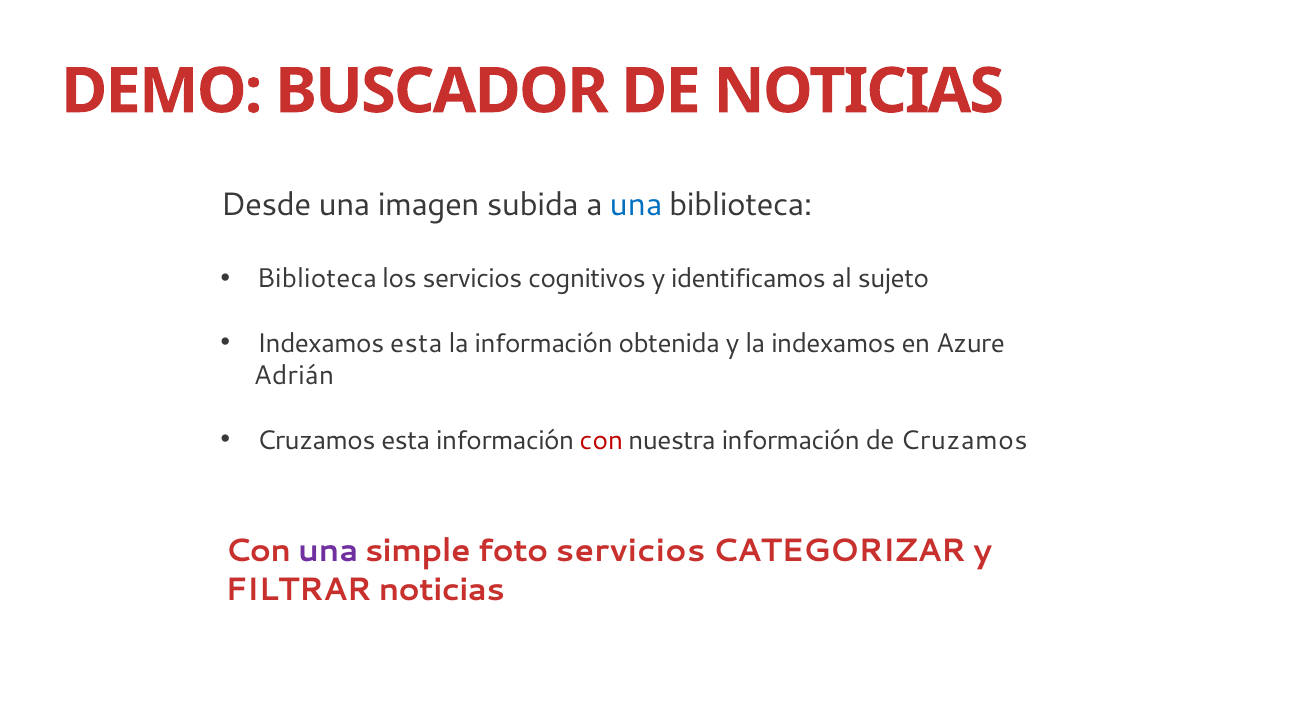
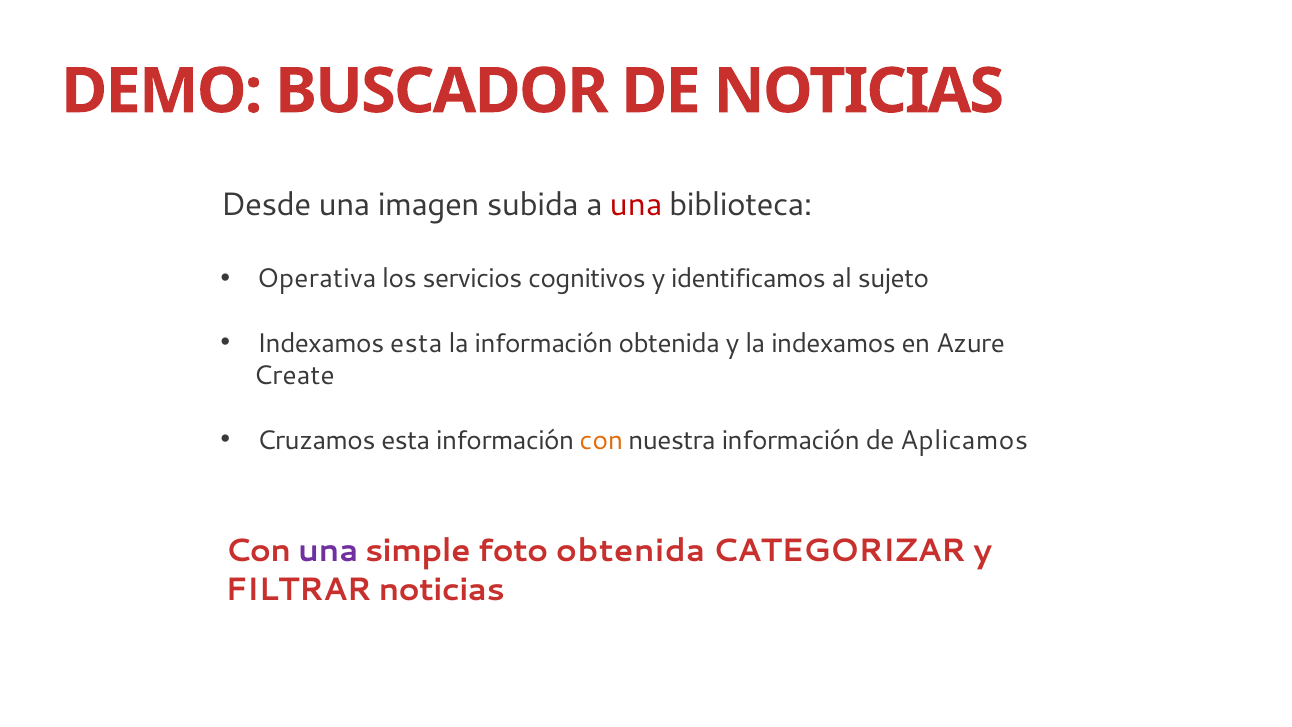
una colour: blue -> red (636, 205)
Biblioteca: Biblioteca -> Operativa (317, 279)
Adrián: Adrián -> Create (294, 376)
con colour: red -> orange (601, 440)
de Cruzamos: Cruzamos -> Aplicamos (964, 440)
foto servicios: servicios -> obtenida (631, 551)
